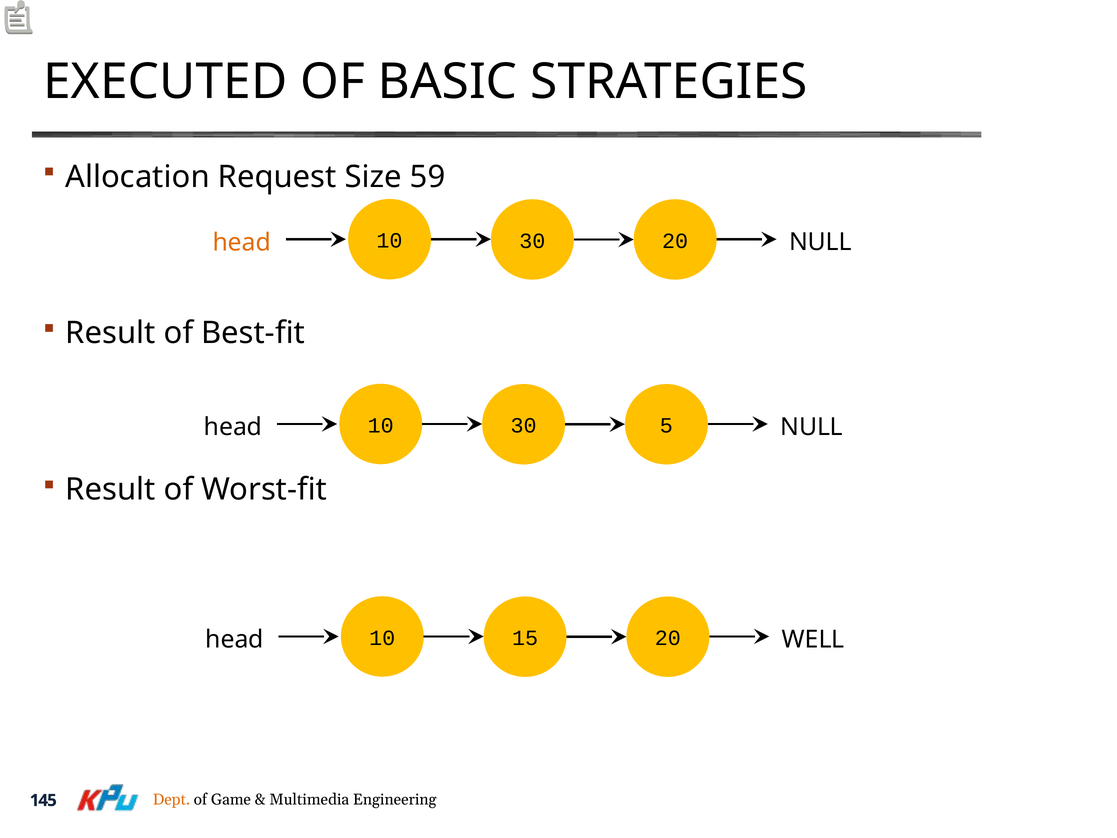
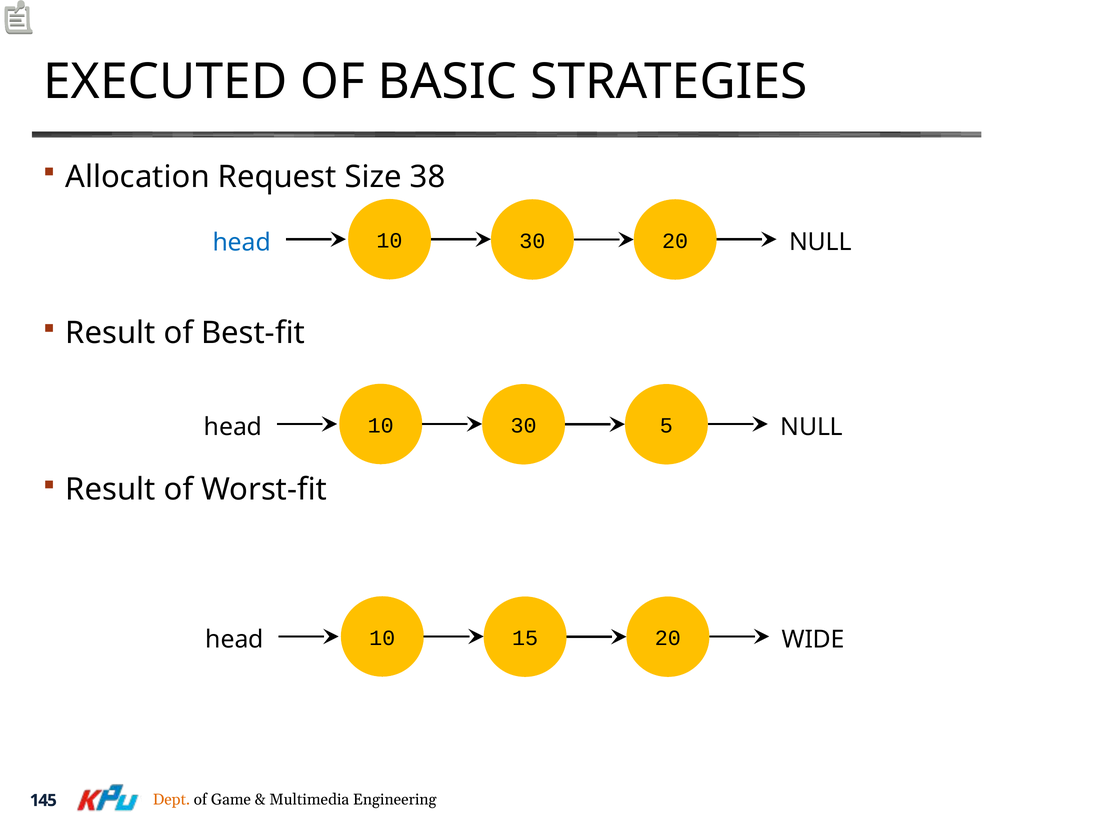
59: 59 -> 38 (428, 177)
head colour: orange -> blue (242, 242)
WELL: WELL -> WIDE (813, 639)
